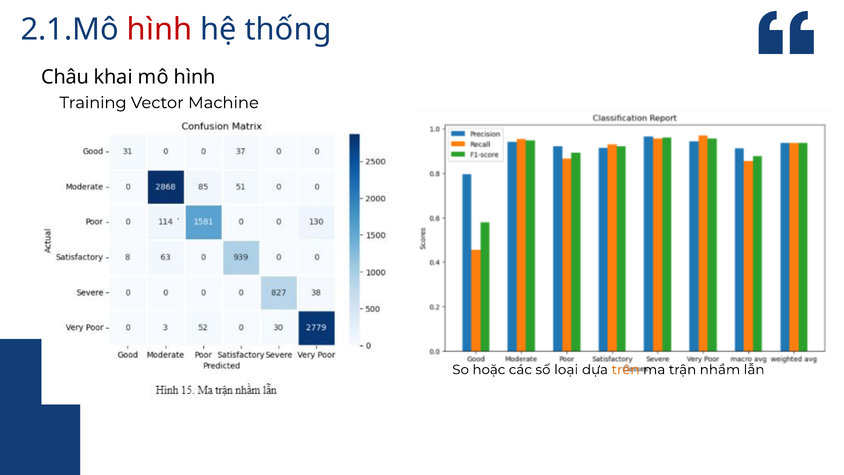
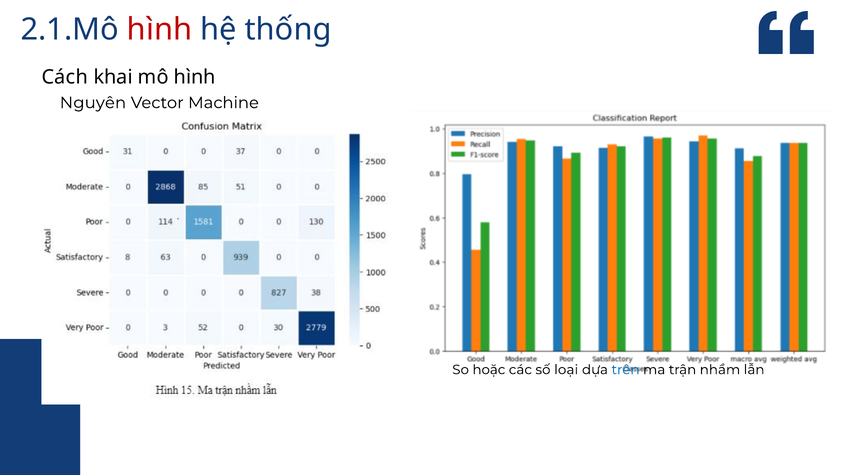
Châu: Châu -> Cách (65, 77)
Training: Training -> Nguyên (93, 103)
trên colour: orange -> blue (626, 370)
